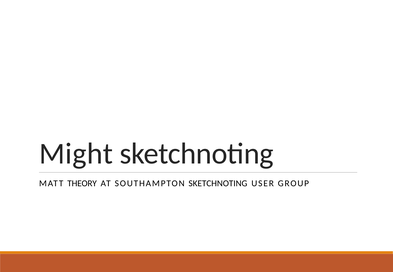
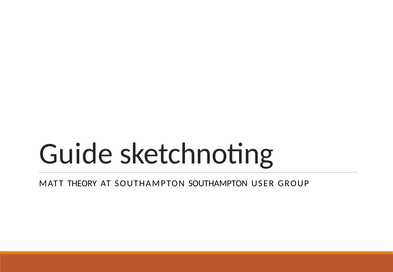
Might: Might -> Guide (76, 154)
SOUTHAMPTON SKETCHNOTING: SKETCHNOTING -> SOUTHAMPTON (218, 183)
